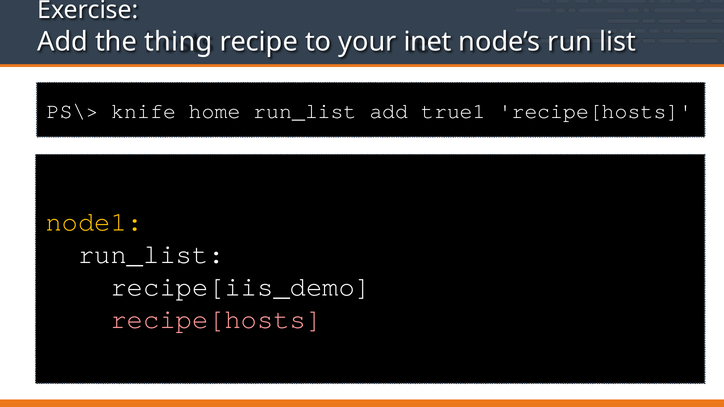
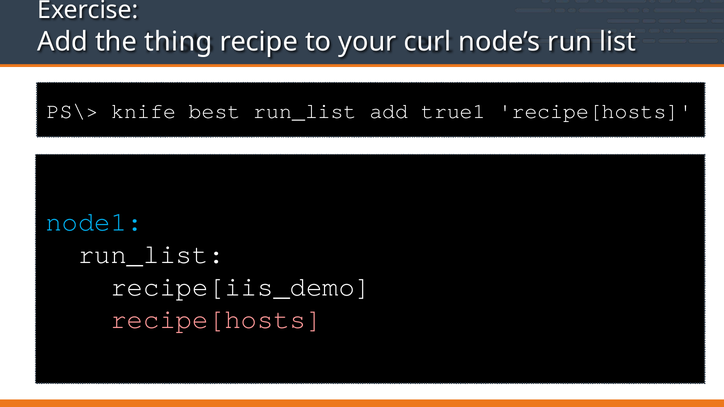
inet: inet -> curl (428, 42)
home: home -> best (215, 111)
node1 colour: yellow -> light blue (94, 222)
